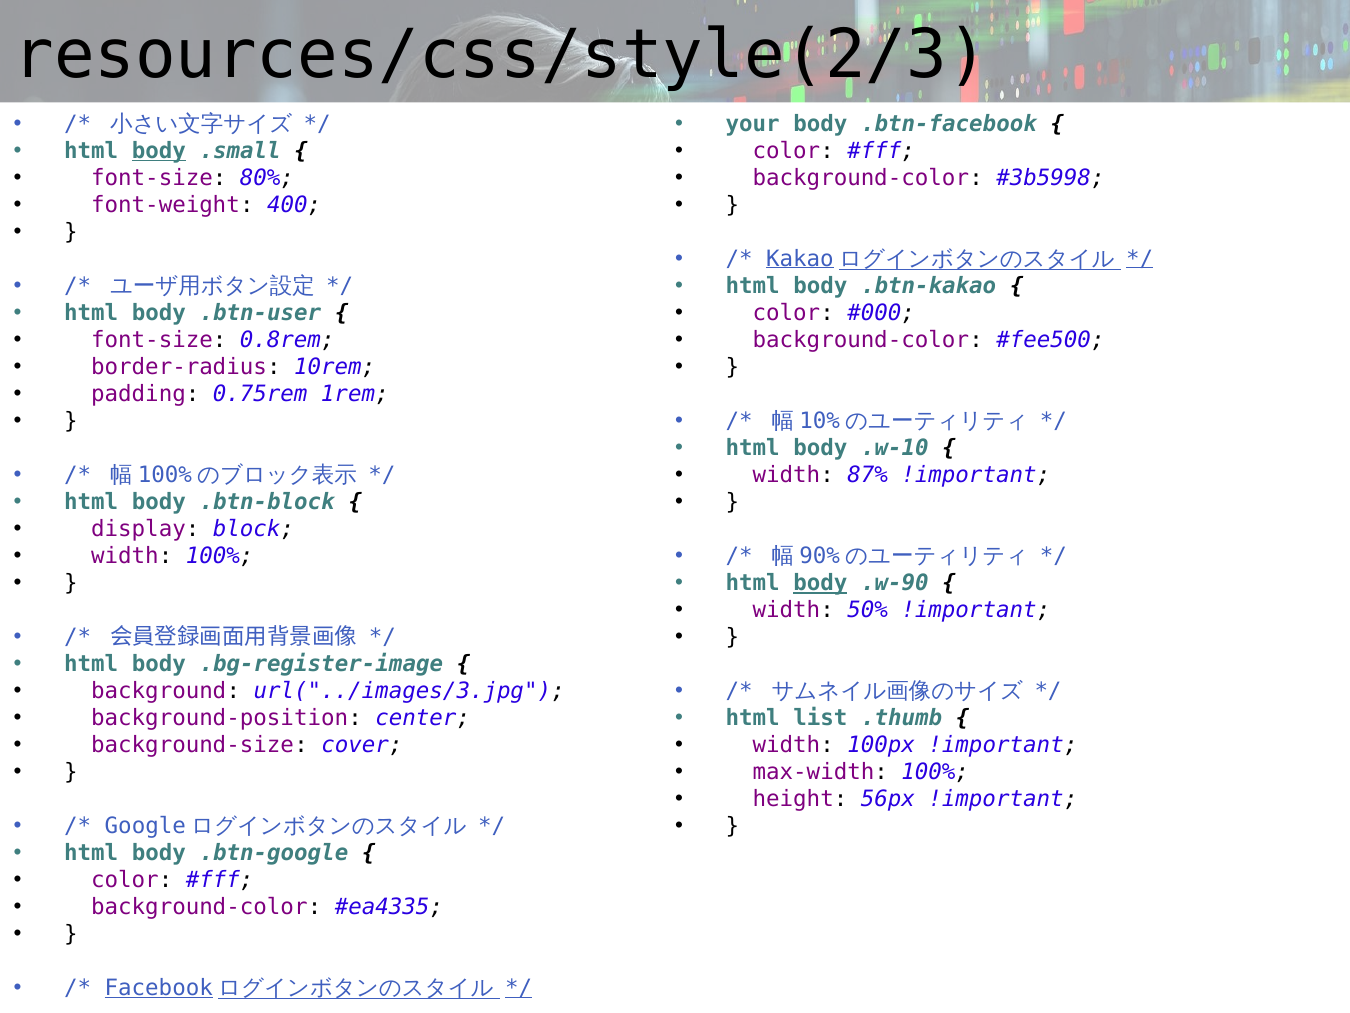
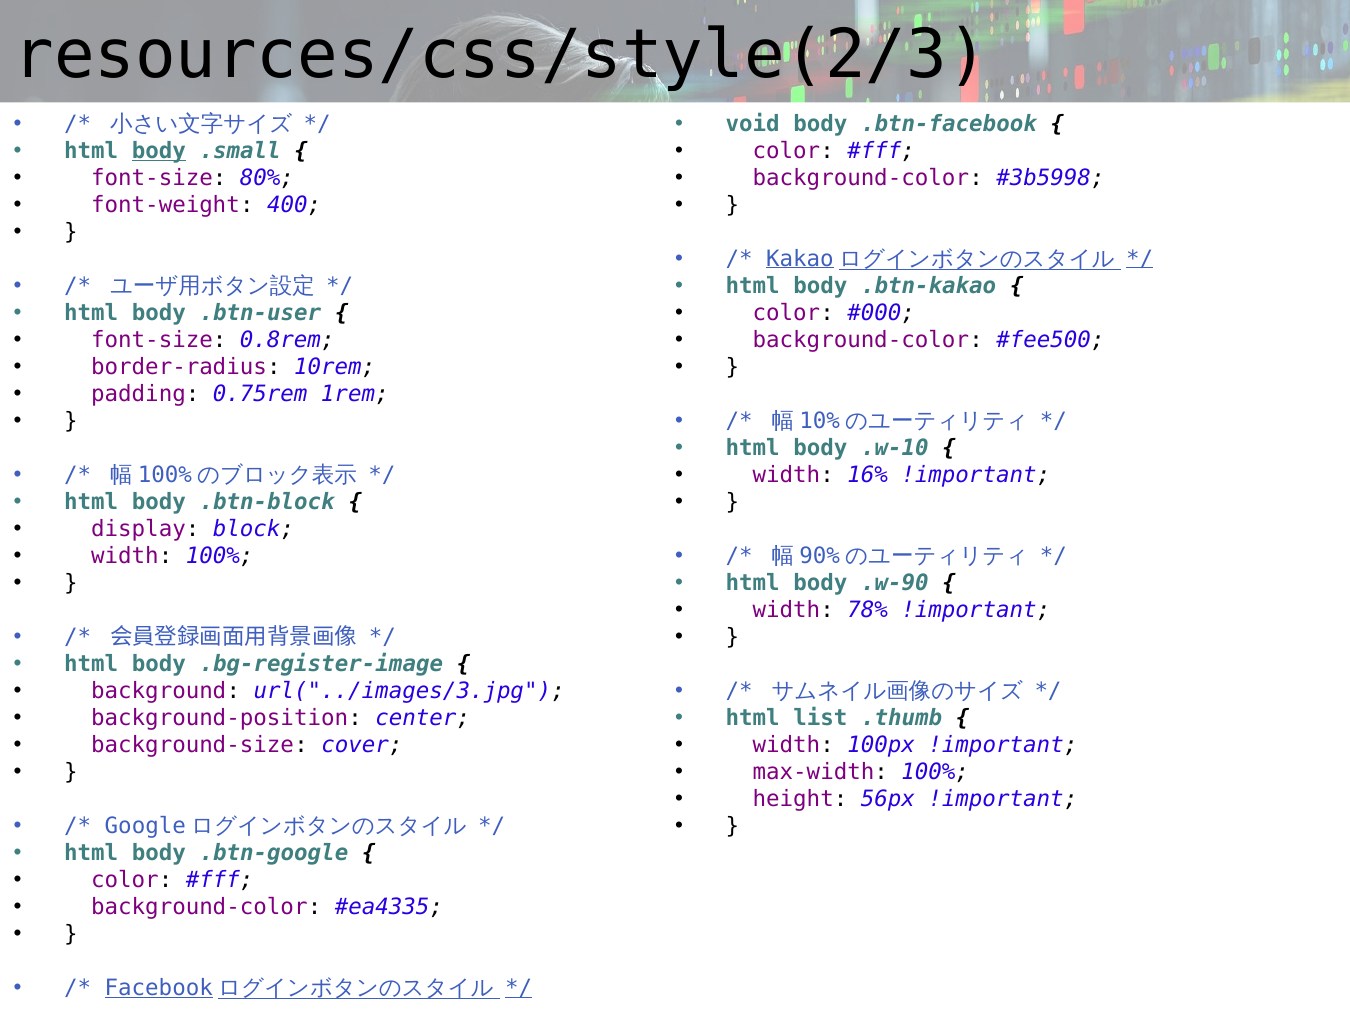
your: your -> void (753, 124)
87%: 87% -> 16% (868, 475)
body underline: present -> none (820, 583)
50%: 50% -> 78% (868, 610)
